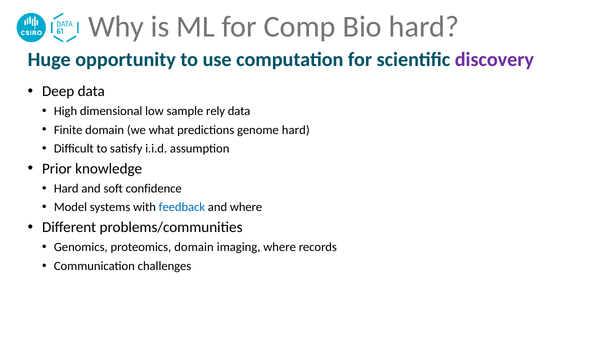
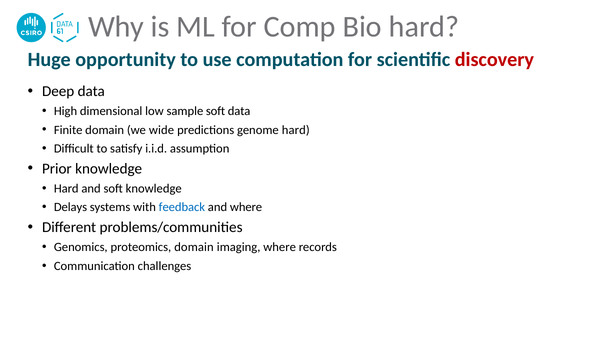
discovery colour: purple -> red (494, 60)
sample rely: rely -> soft (216, 111)
what: what -> wide (161, 130)
soft confidence: confidence -> knowledge (154, 189)
Model: Model -> Delays (71, 207)
